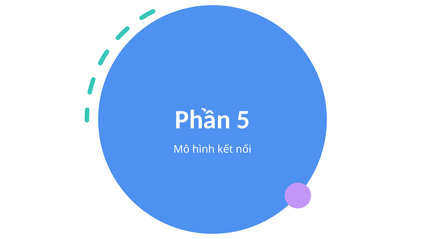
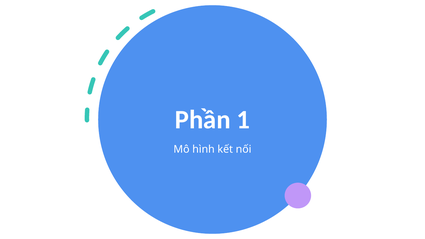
5: 5 -> 1 (243, 120)
